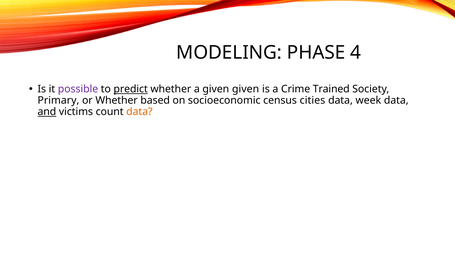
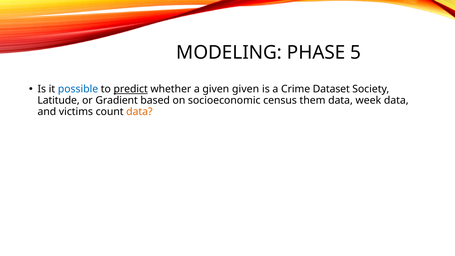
4: 4 -> 5 (356, 53)
possible colour: purple -> blue (78, 89)
Trained: Trained -> Dataset (331, 89)
Primary: Primary -> Latitude (59, 100)
or Whether: Whether -> Gradient (117, 100)
cities: cities -> them (313, 100)
and underline: present -> none (47, 112)
